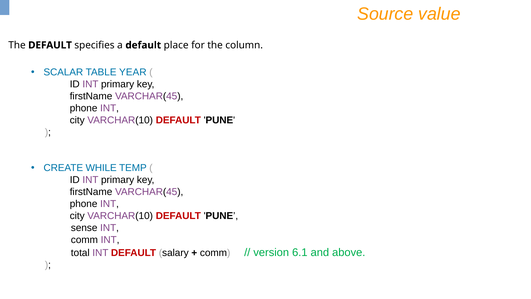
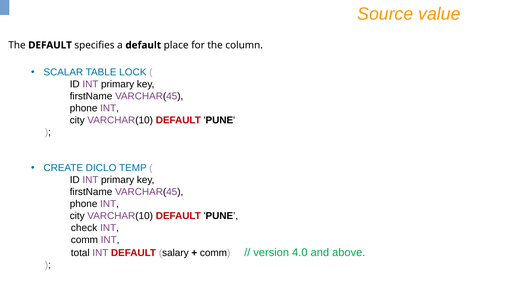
YEAR: YEAR -> LOCK (133, 72)
WHILE: WHILE -> DICLO (101, 168)
sense: sense -> check (84, 228)
6.1: 6.1 -> 4.0 (300, 252)
